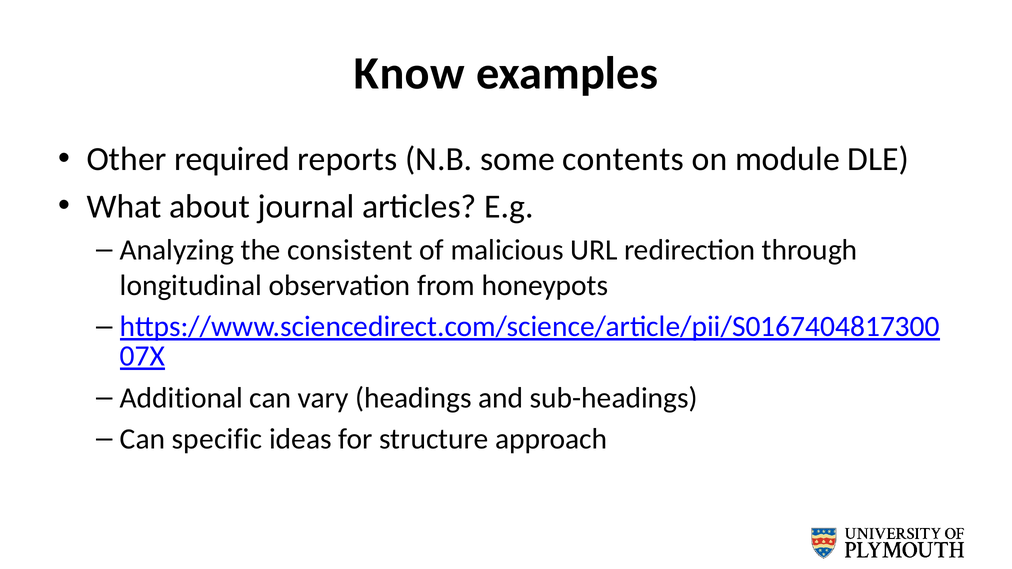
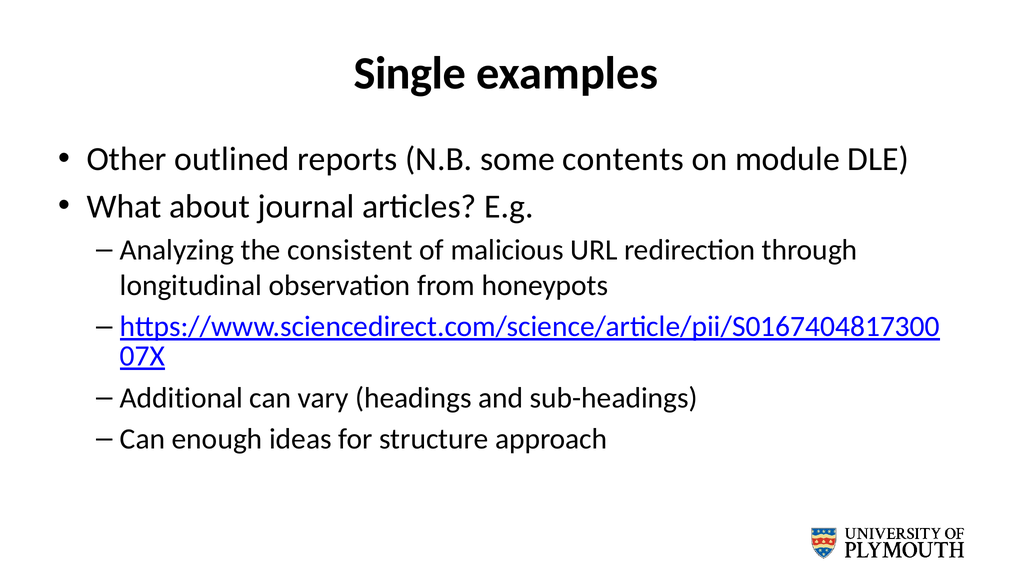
Know: Know -> Single (410, 73)
required: required -> outlined (232, 159)
specific: specific -> enough (217, 439)
